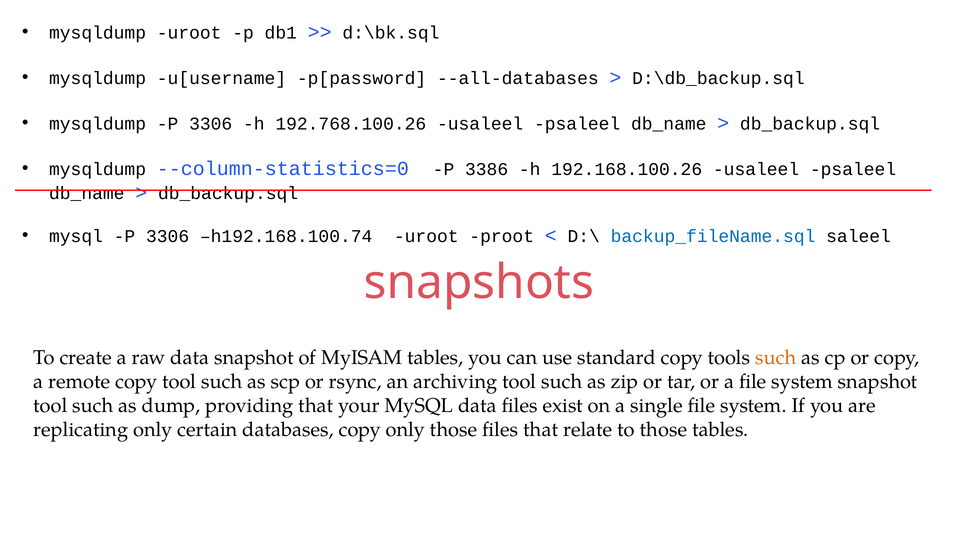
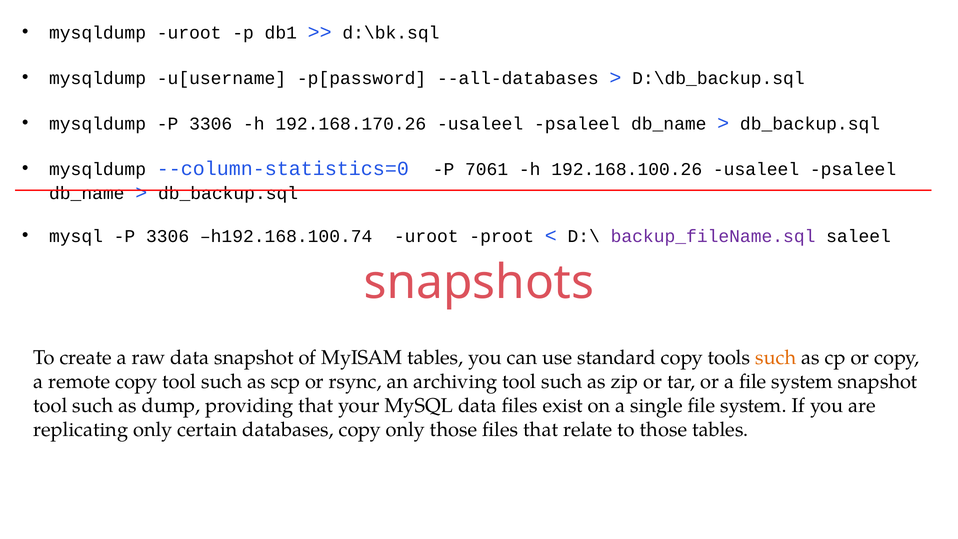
192.768.100.26: 192.768.100.26 -> 192.168.170.26 (351, 124)
3386: 3386 -> 7061 (487, 169)
backup_fileName.sql colour: blue -> purple (713, 236)
